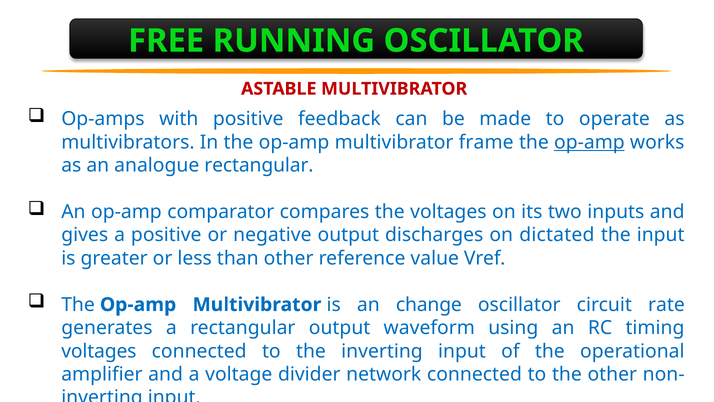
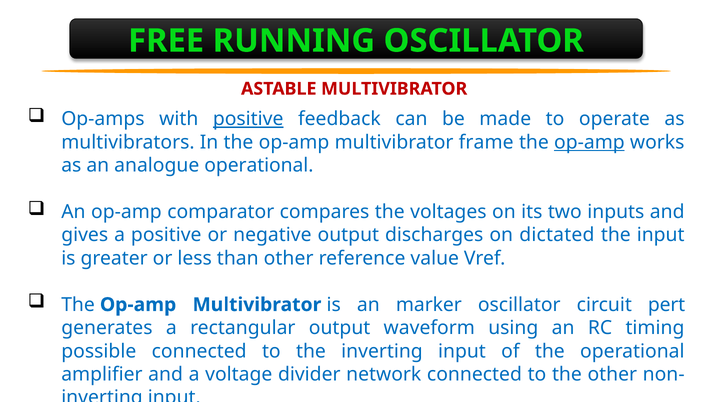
positive underline: none -> present (248, 119)
analogue rectangular: rectangular -> operational (259, 165)
change: change -> marker (429, 304)
rate: rate -> pert (667, 304)
voltages: voltages -> possible (99, 351)
